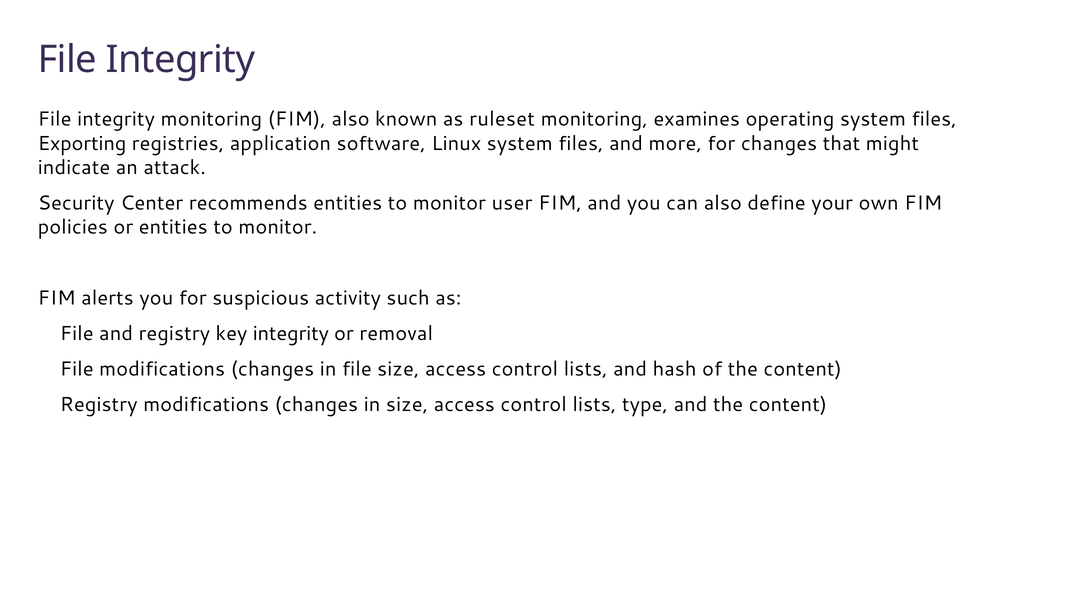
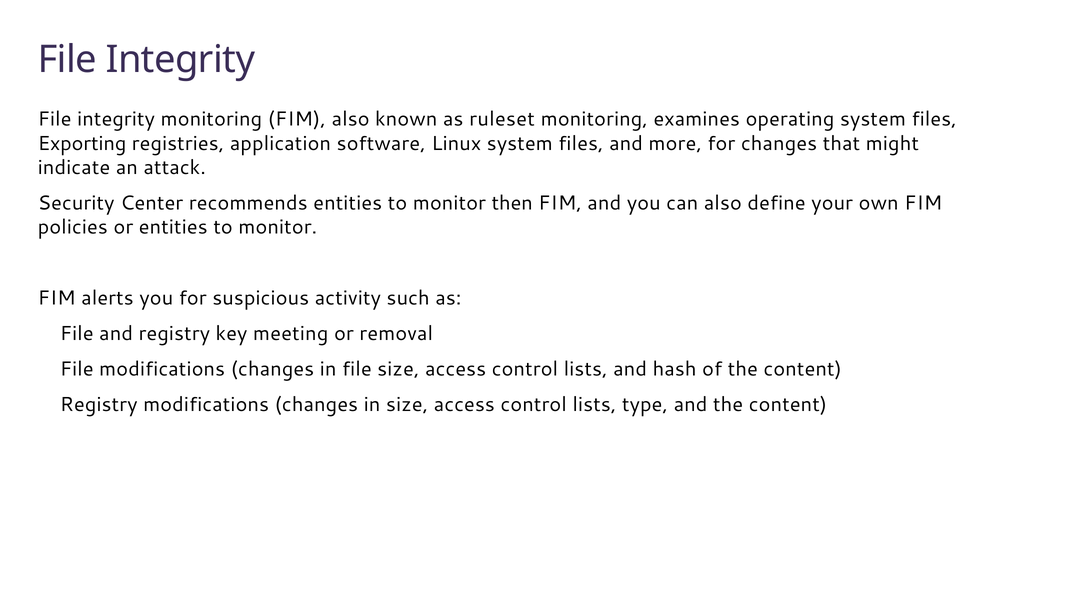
user: user -> then (512, 203)
key integrity: integrity -> meeting (291, 334)
